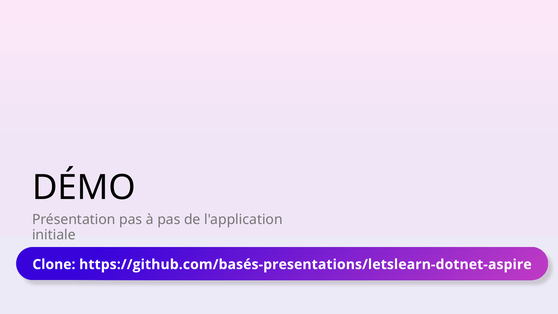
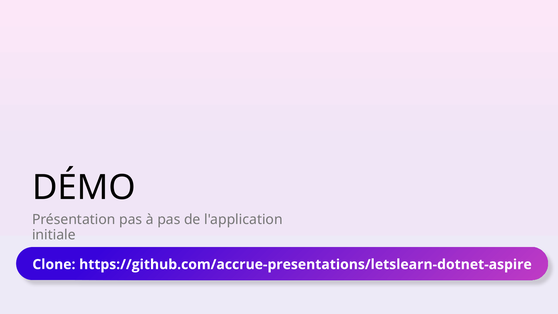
https://github.com/basés-presentations/letslearn-dotnet-aspire: https://github.com/basés-presentations/letslearn-dotnet-aspire -> https://github.com/accrue-presentations/letslearn-dotnet-aspire (305, 264)
